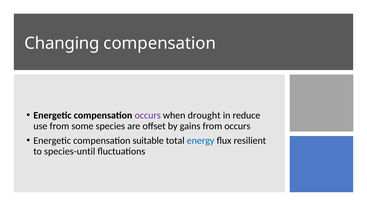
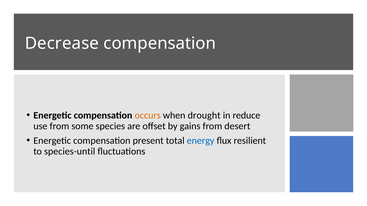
Changing: Changing -> Decrease (62, 43)
occurs colour: purple -> orange (148, 116)
from occurs: occurs -> desert (237, 126)
suitable: suitable -> present (148, 141)
